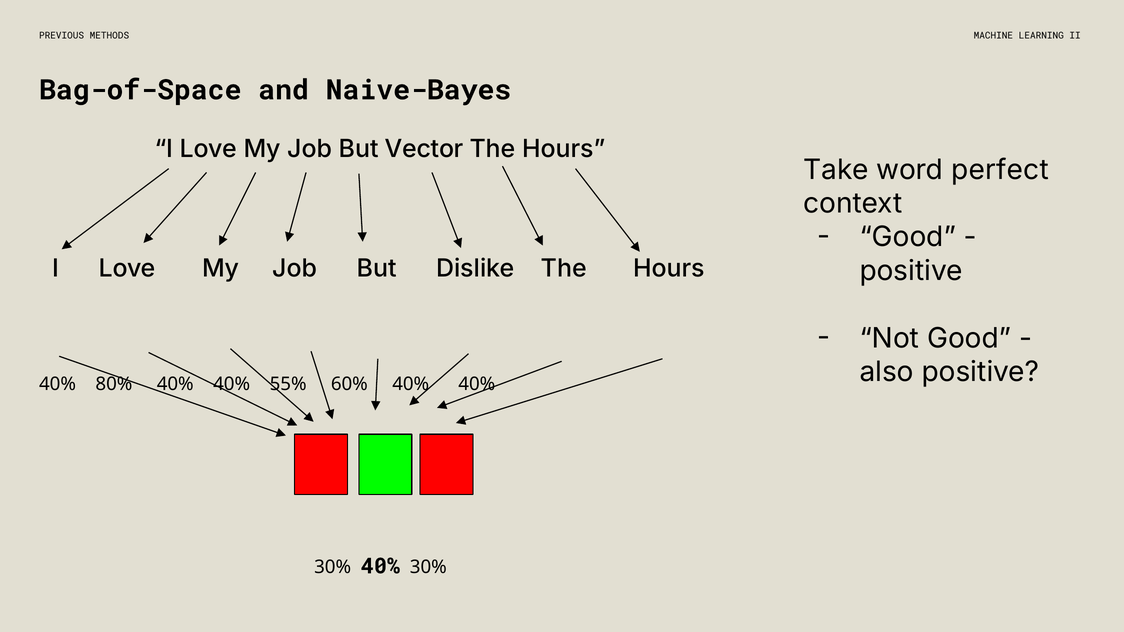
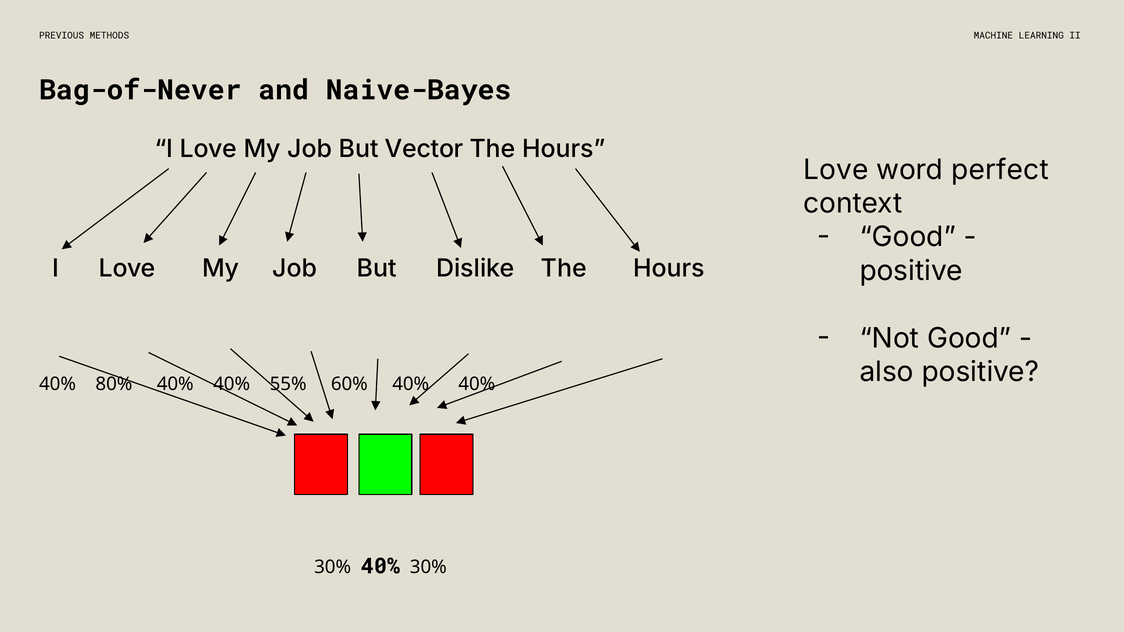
Bag-of-Space: Bag-of-Space -> Bag-of-Never (140, 90)
Take: Take -> Love (836, 170)
